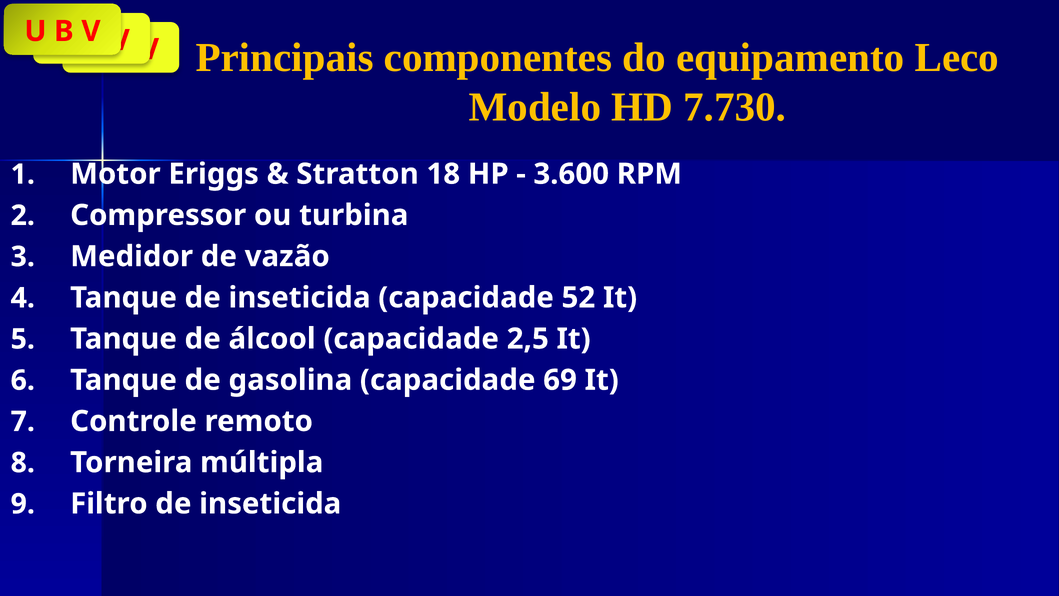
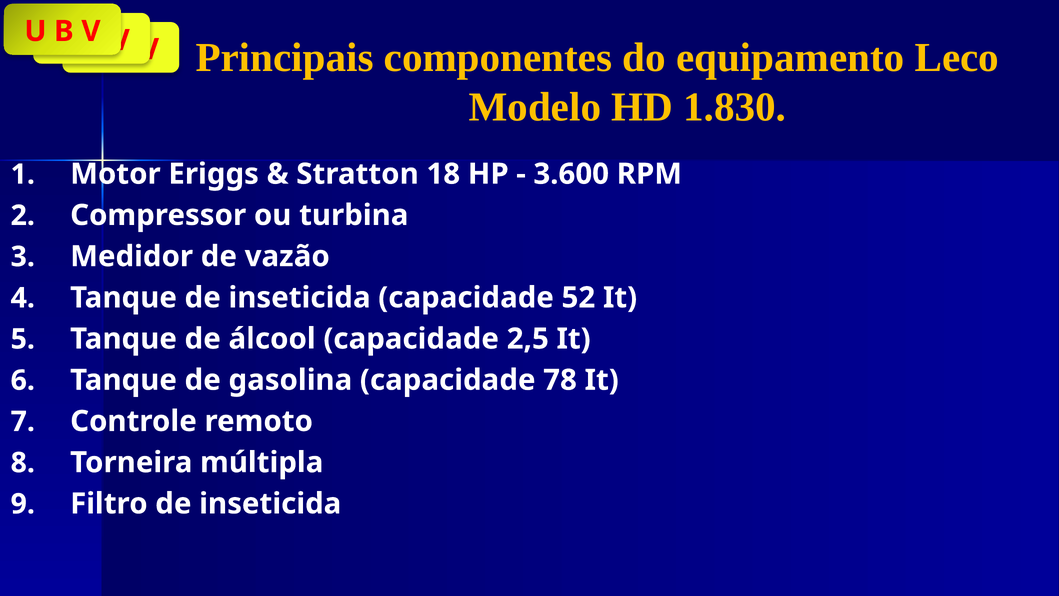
7.730: 7.730 -> 1.830 (735, 107)
69: 69 -> 78 (560, 380)
